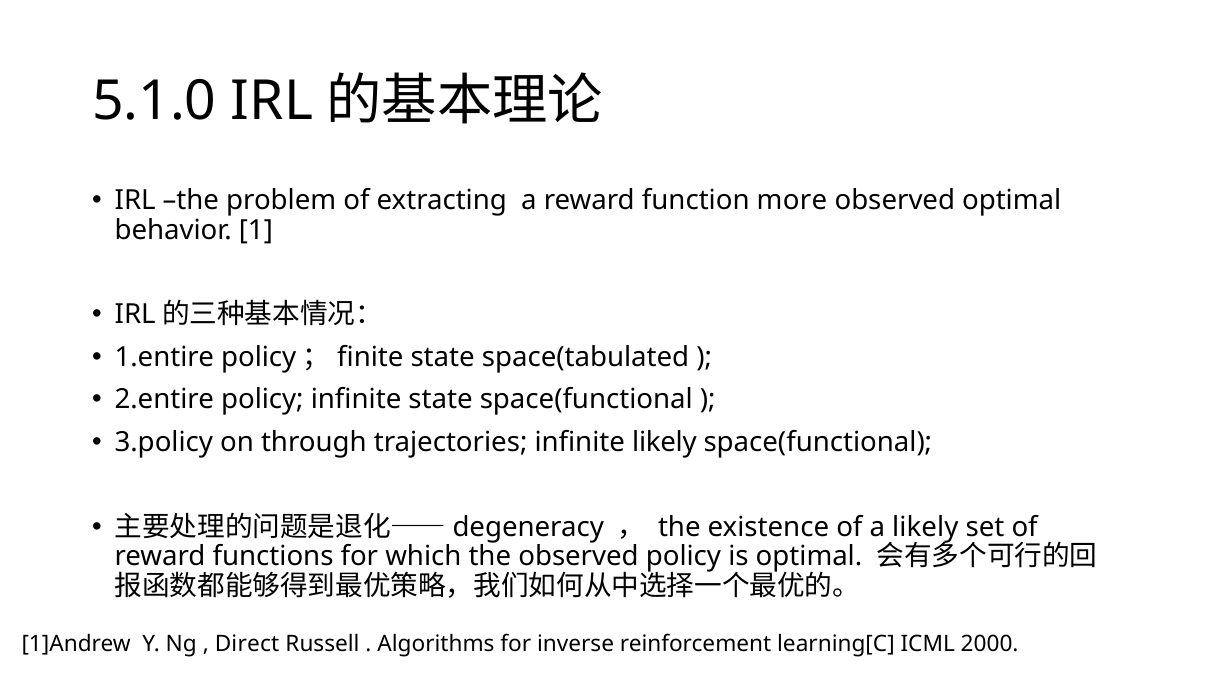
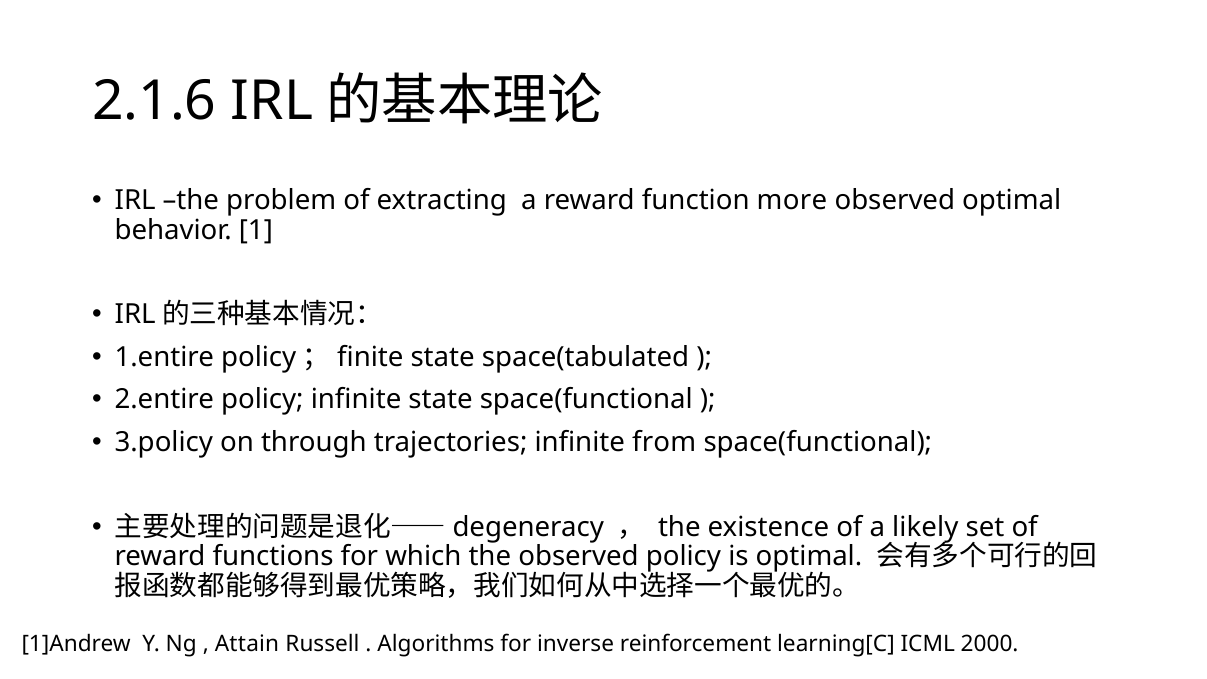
5.1.0: 5.1.0 -> 2.1.6 (154, 101)
infinite likely: likely -> from (664, 442)
Direct: Direct -> Attain (247, 644)
